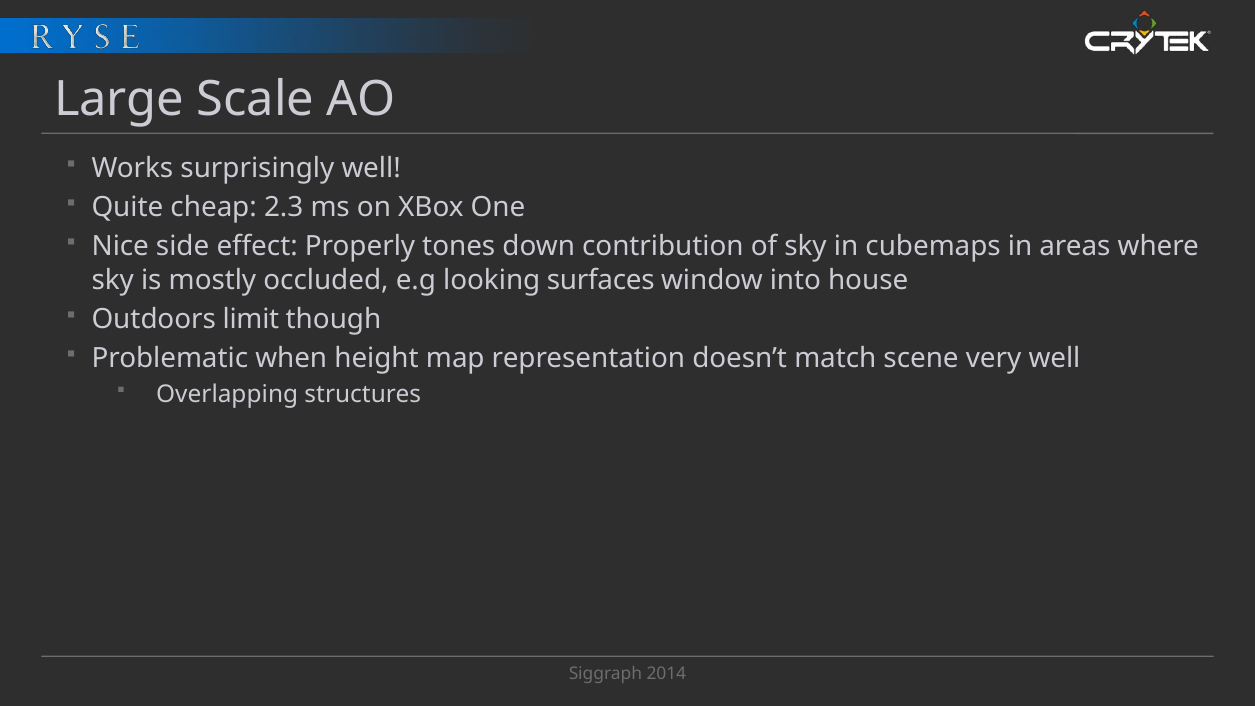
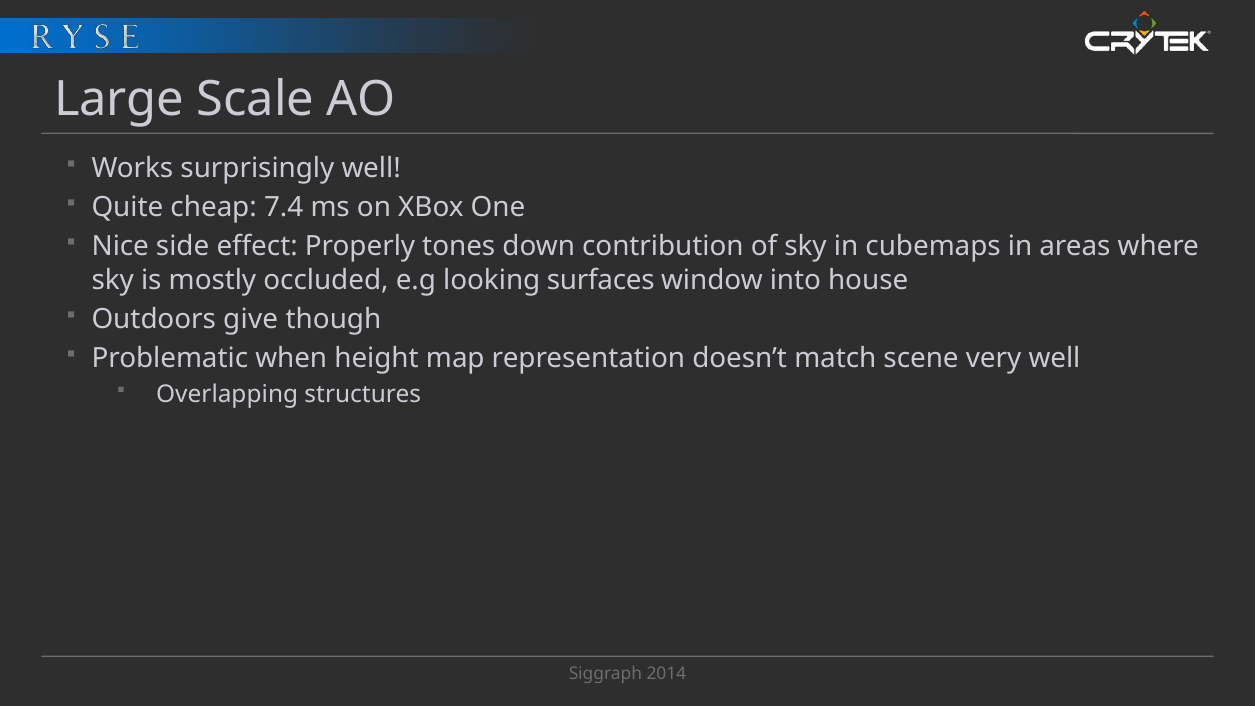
2.3: 2.3 -> 7.4 (284, 208)
limit: limit -> give (251, 319)
